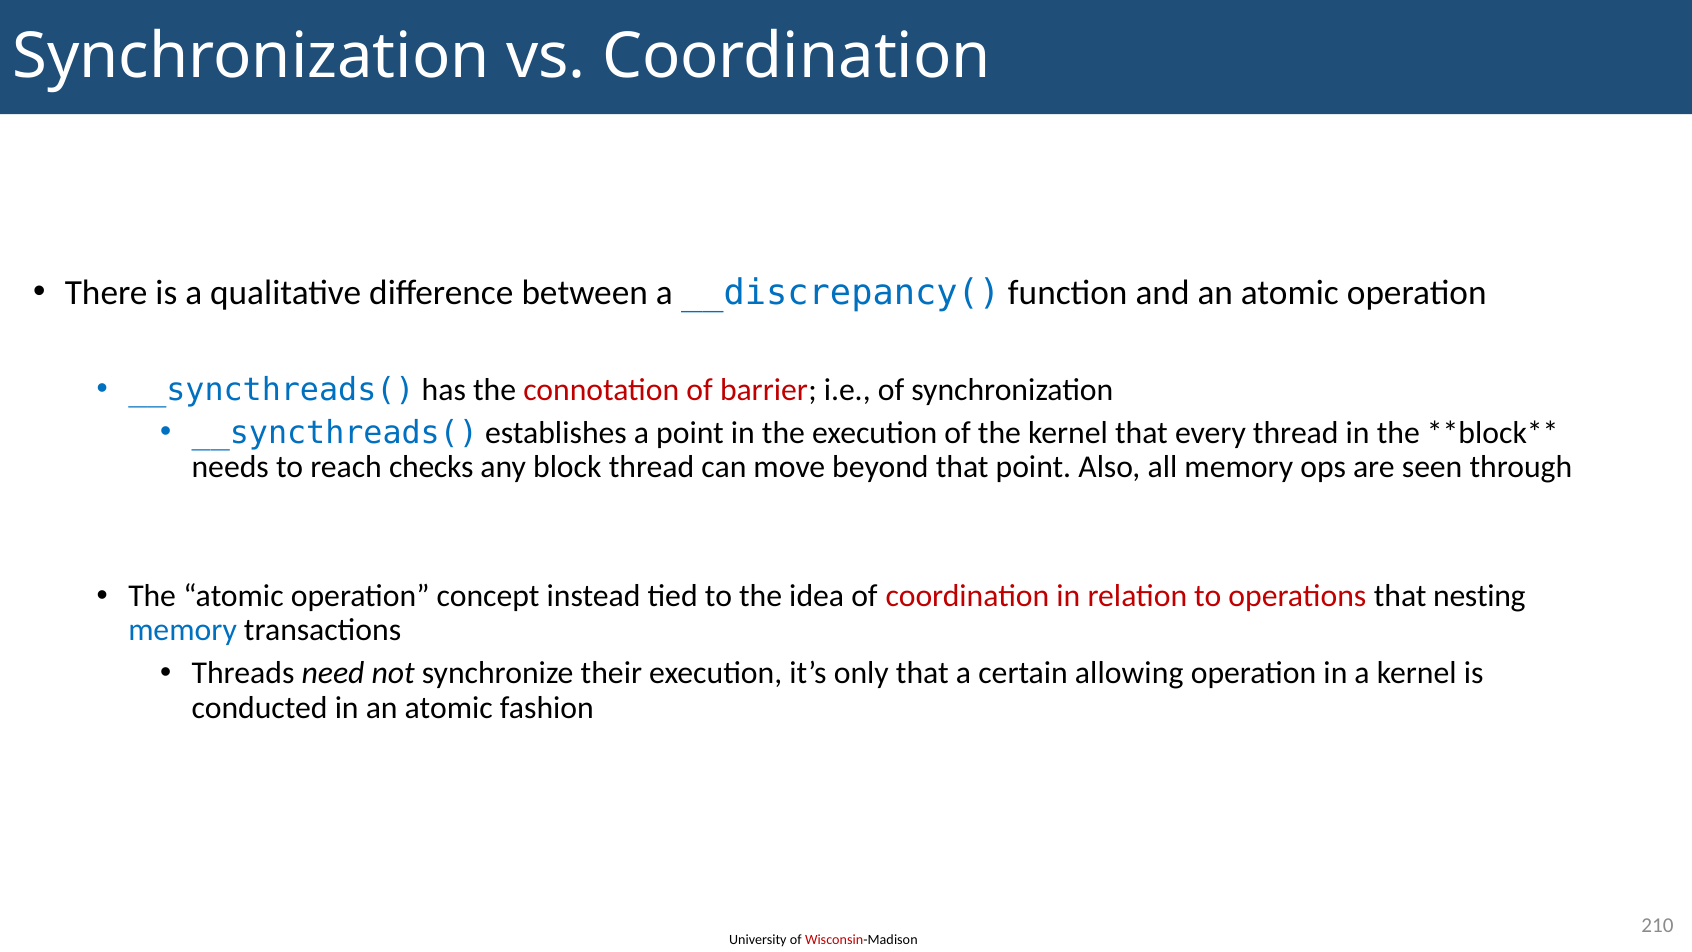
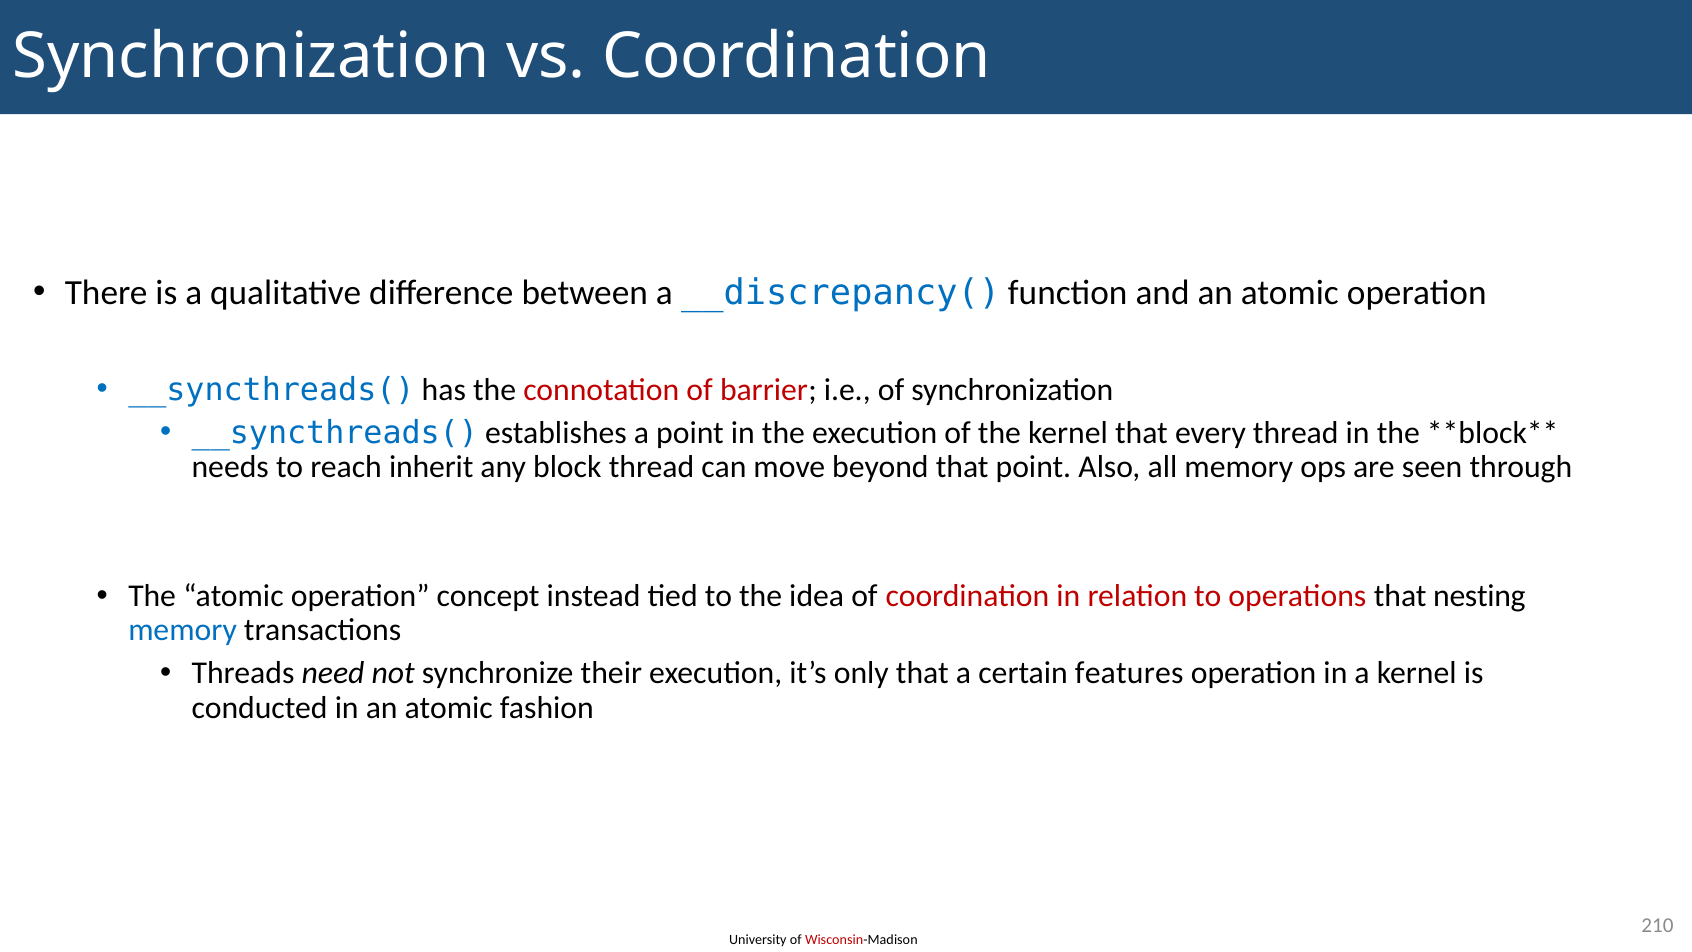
checks: checks -> inherit (431, 467)
allowing: allowing -> features (1129, 673)
